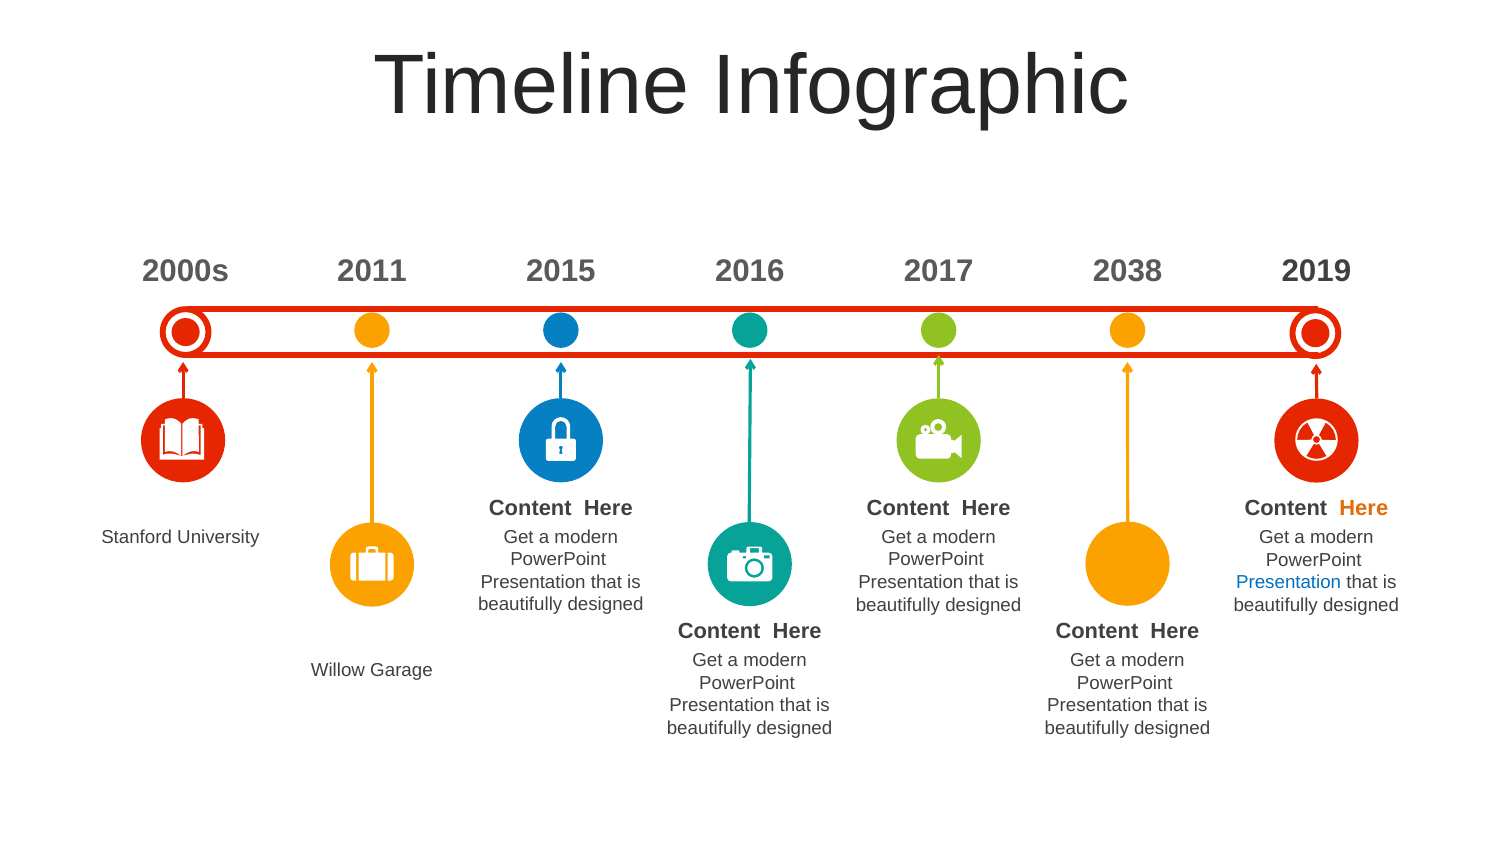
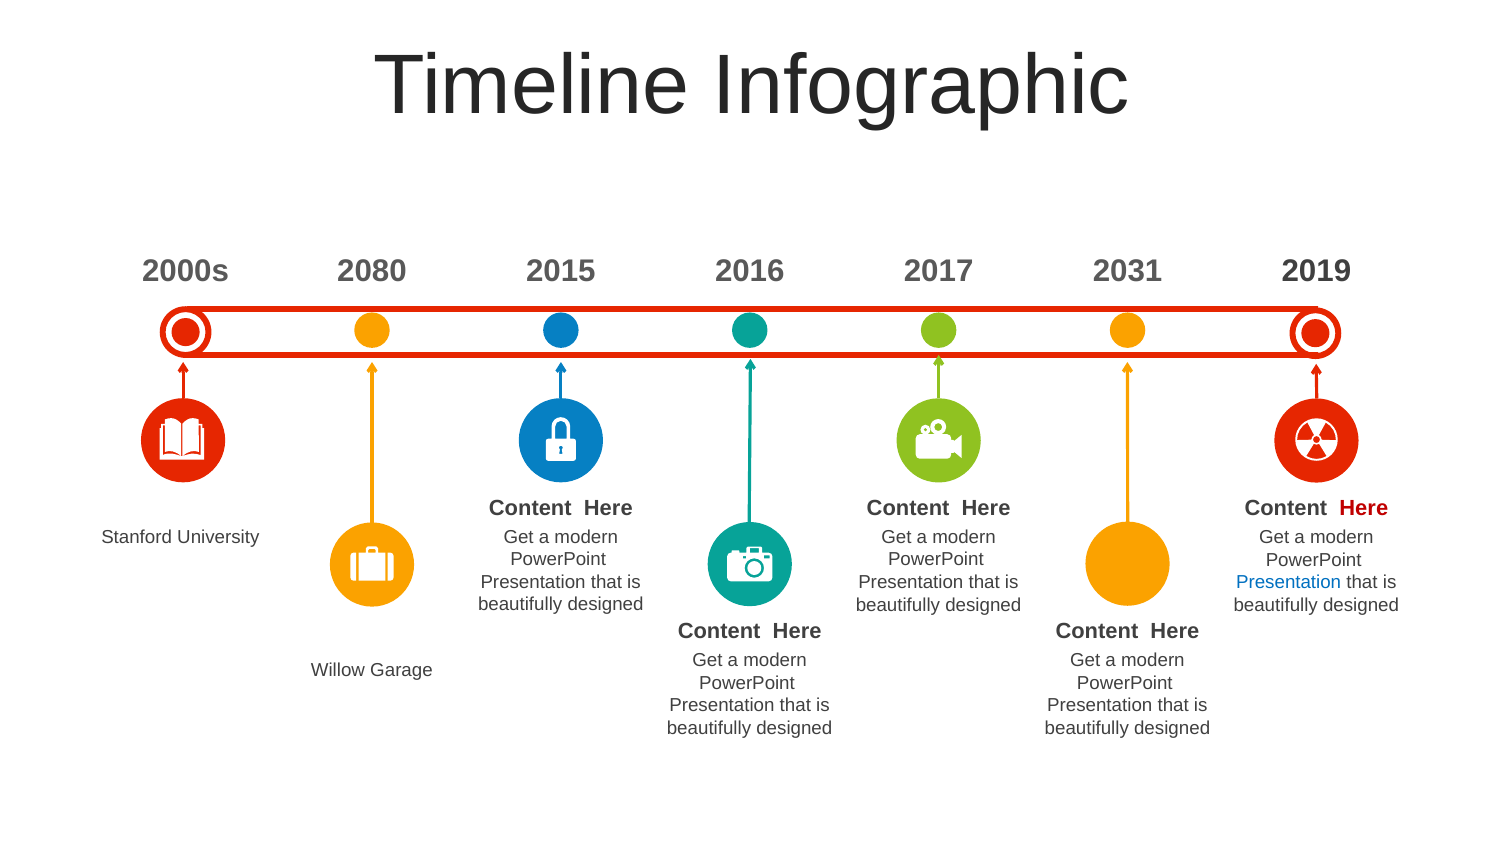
2011: 2011 -> 2080 (372, 271)
2038: 2038 -> 2031 (1128, 271)
Here colour: orange -> red (1364, 508)
